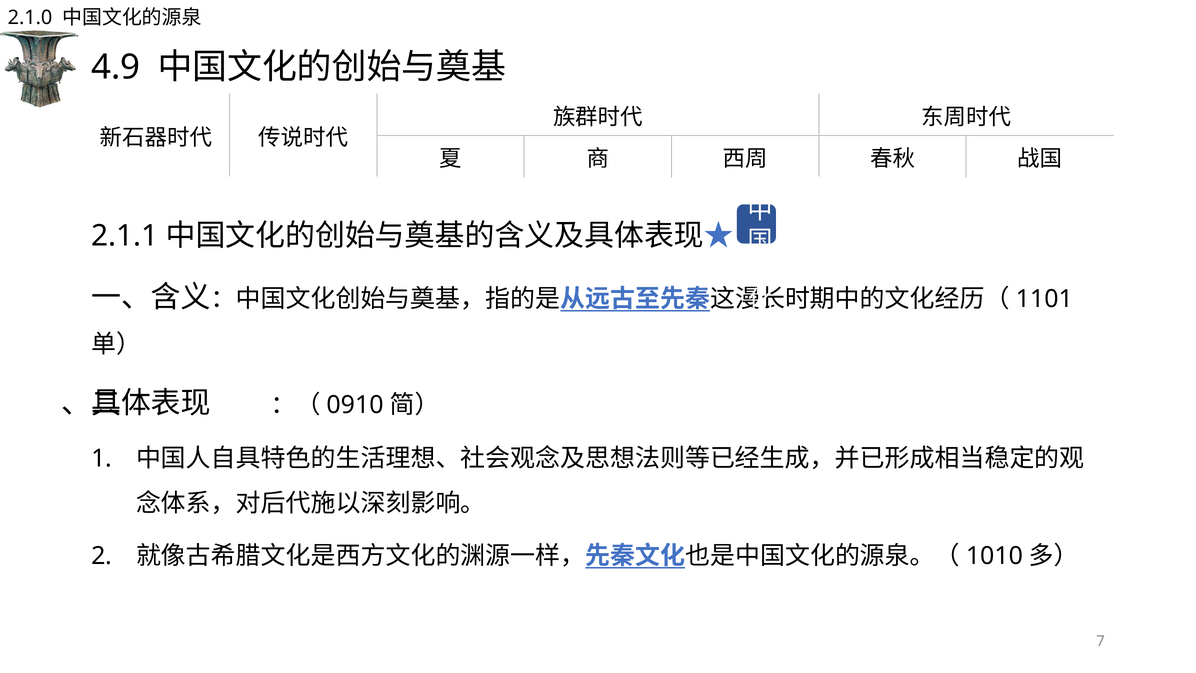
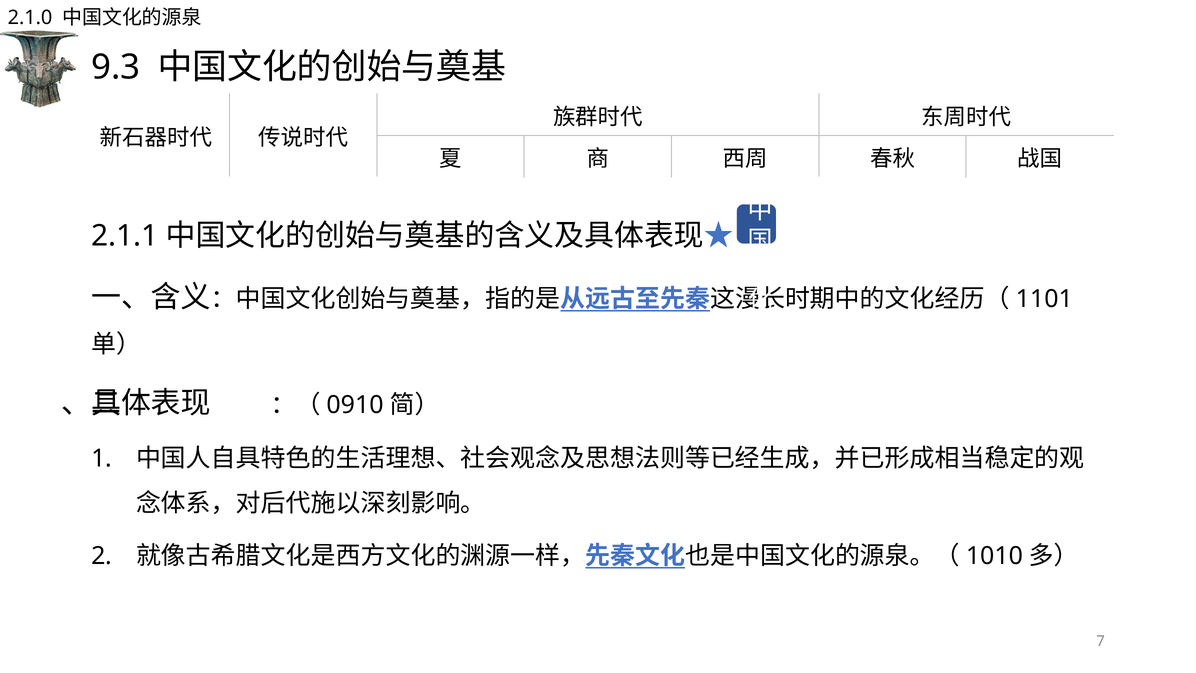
4.9: 4.9 -> 9.3 (116, 67)
